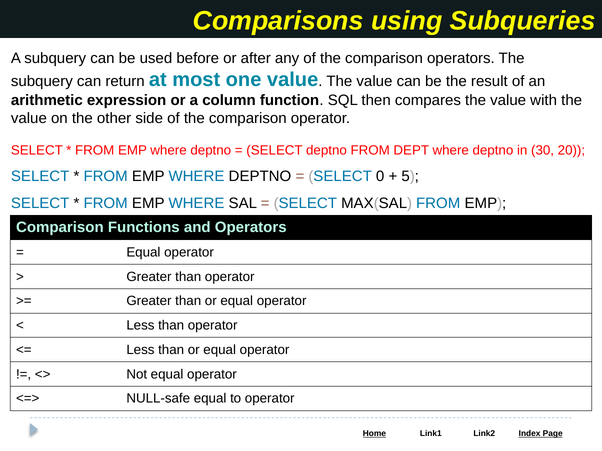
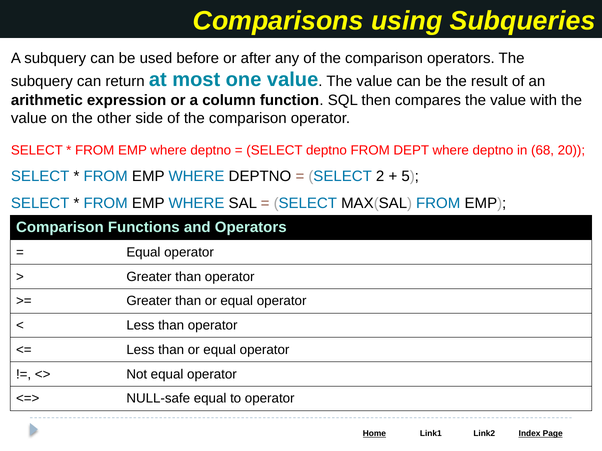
30: 30 -> 68 (543, 150)
0: 0 -> 2 (380, 177)
